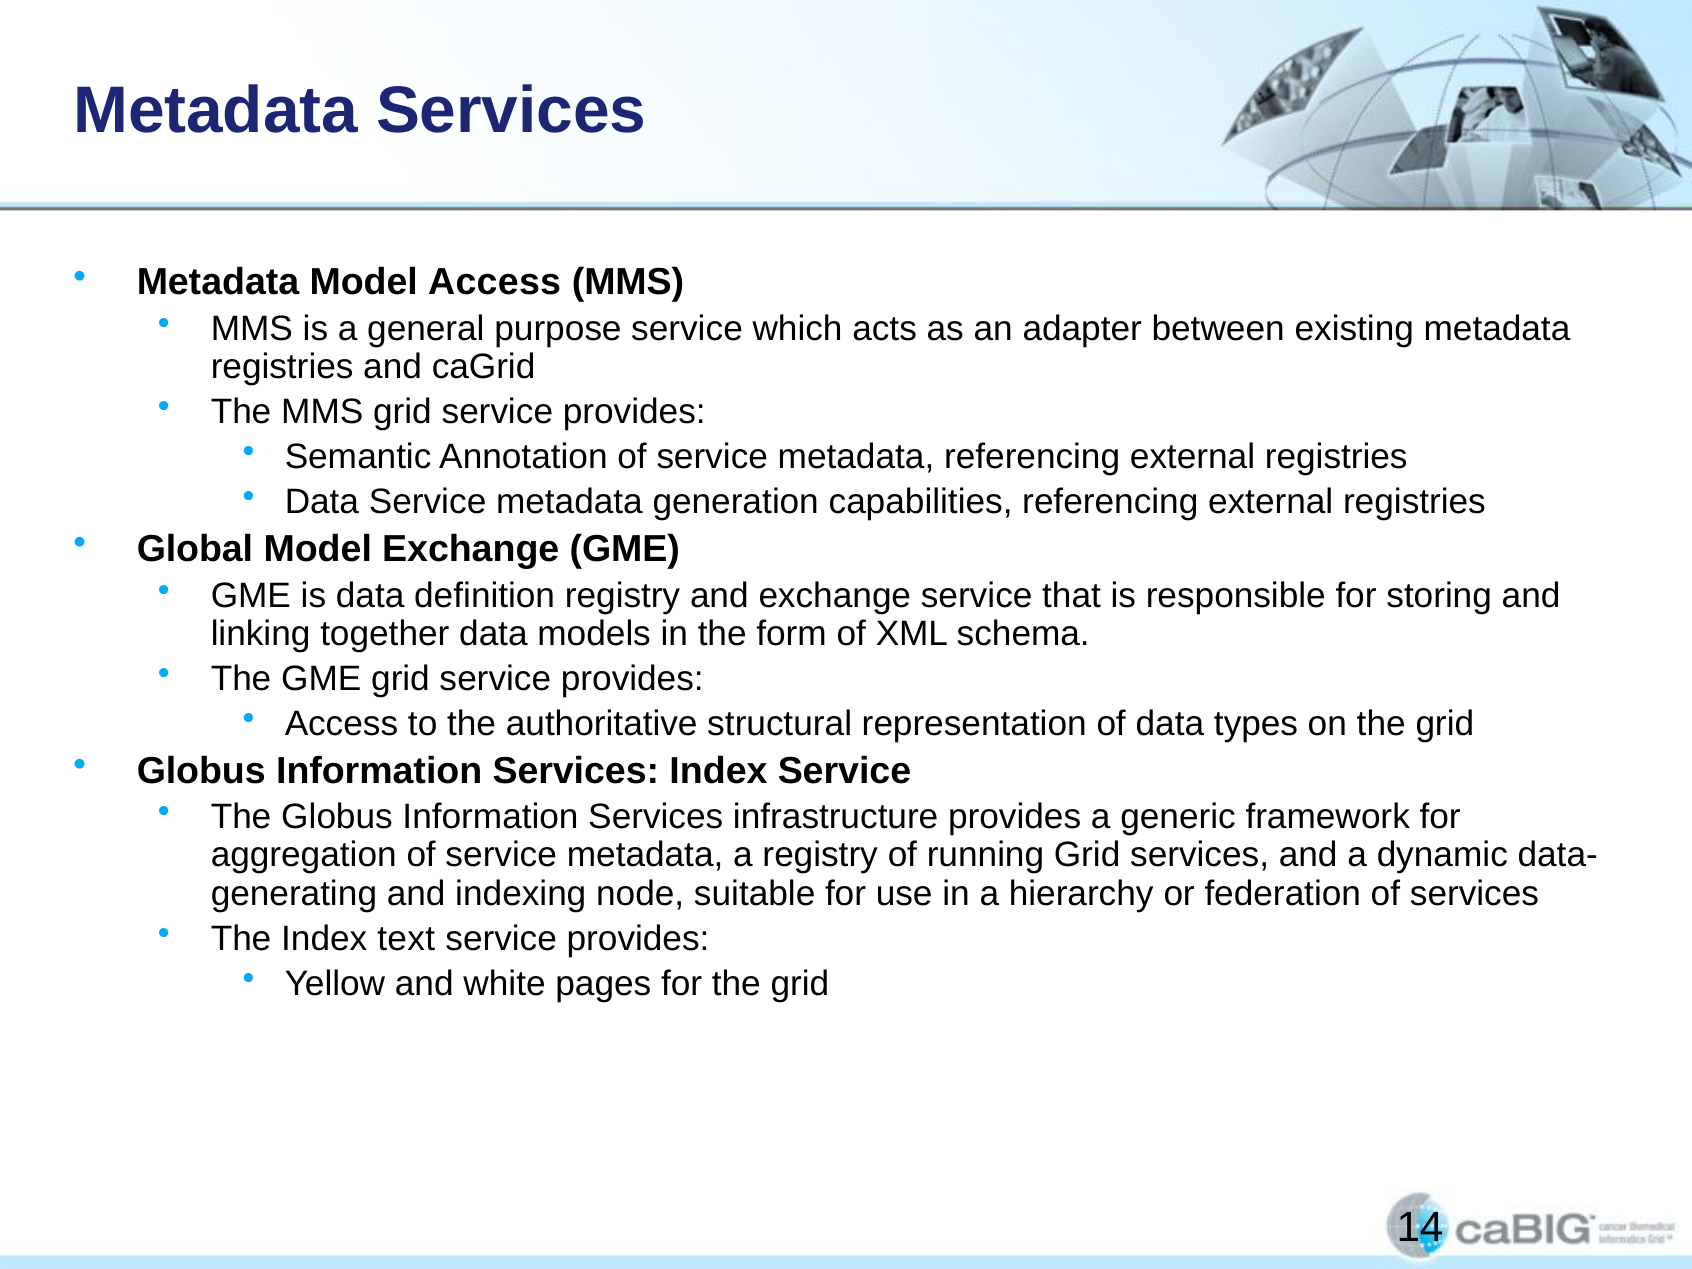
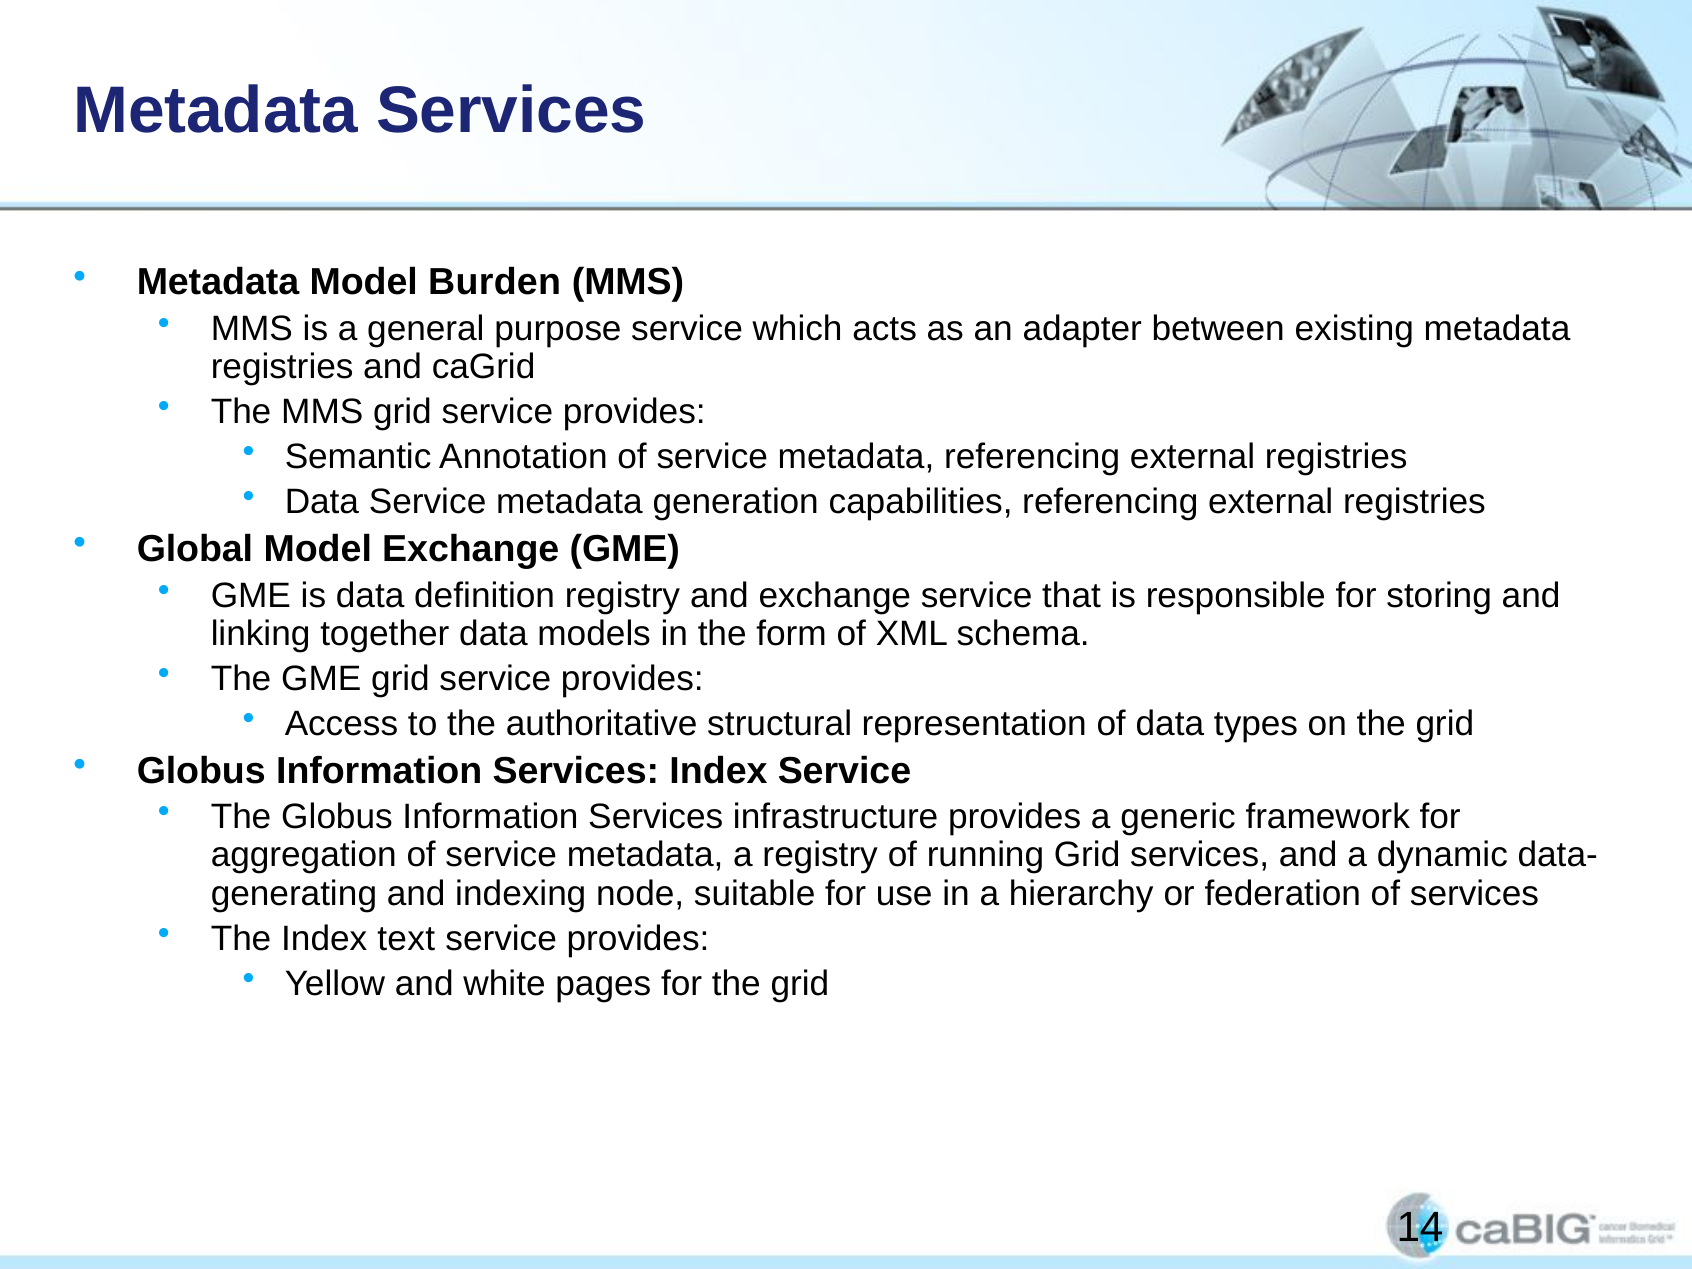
Model Access: Access -> Burden (495, 282)
